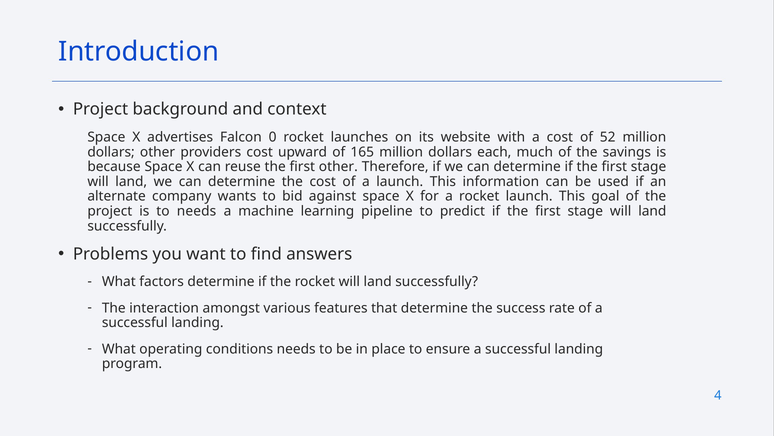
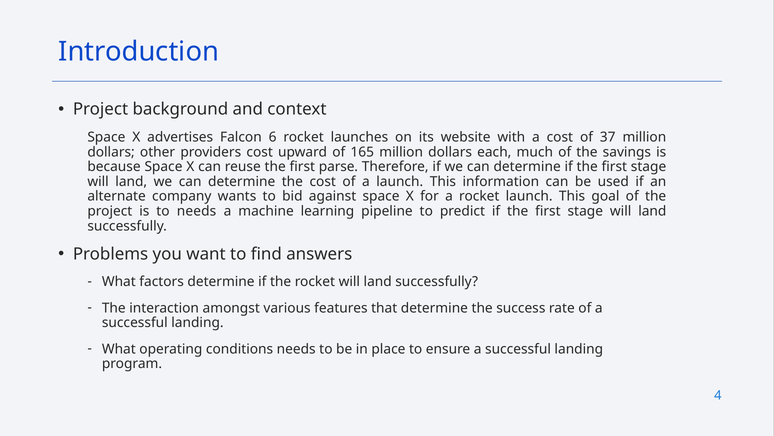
0: 0 -> 6 (273, 137)
52: 52 -> 37 (608, 137)
first other: other -> parse (338, 167)
